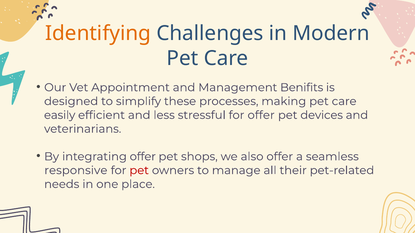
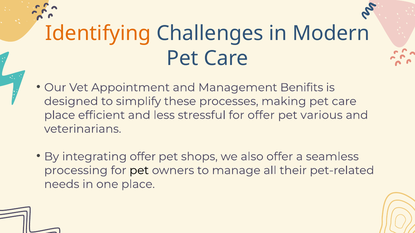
easily: easily -> place (60, 115)
devices: devices -> various (322, 115)
responsive: responsive -> processing (76, 171)
pet colour: red -> black (139, 171)
